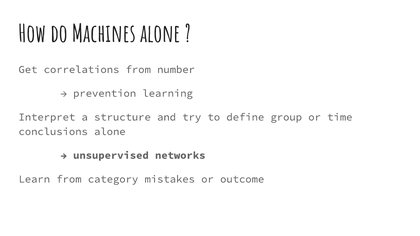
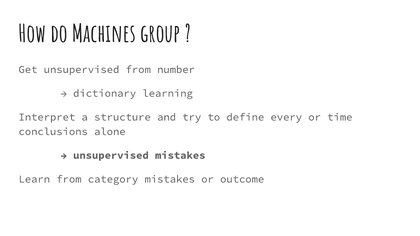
Machines alone: alone -> group (160, 34)
Get correlations: correlations -> unsupervised (82, 70)
prevention: prevention -> dictionary (105, 93)
group: group -> every (286, 117)
unsupervised networks: networks -> mistakes (180, 155)
